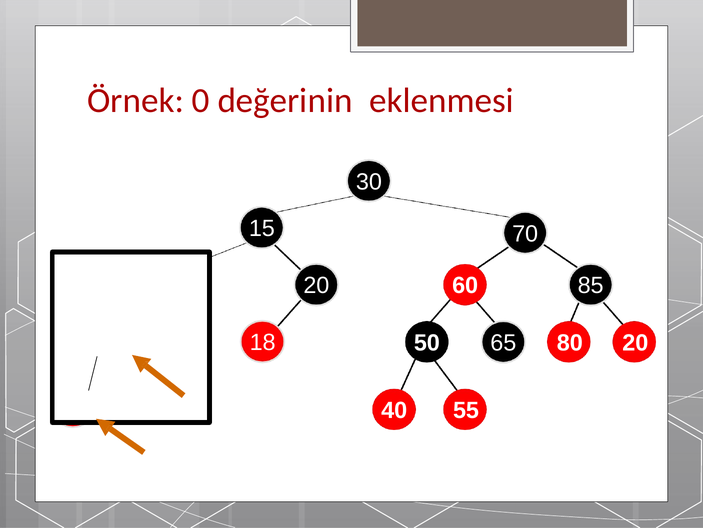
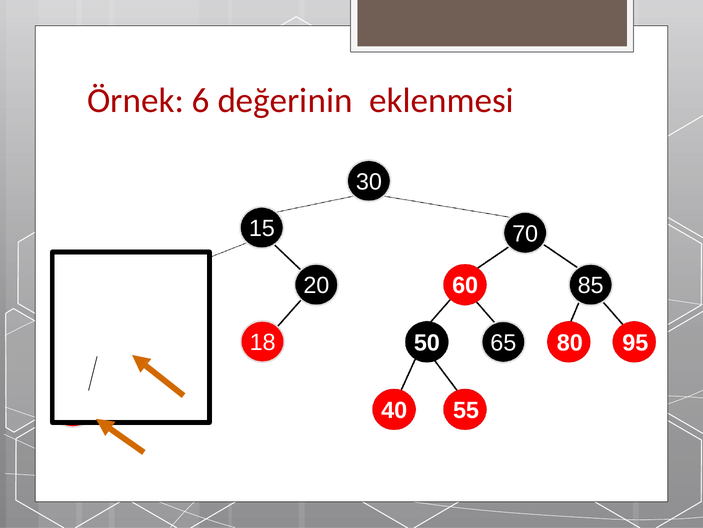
0: 0 -> 6 (201, 100)
80 20: 20 -> 95 (635, 342)
